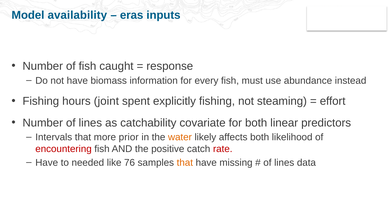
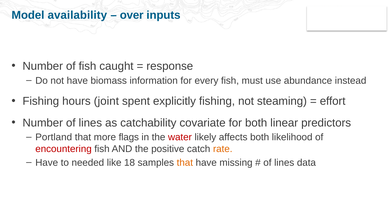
eras: eras -> over (132, 15)
Intervals: Intervals -> Portland (54, 137)
prior: prior -> flags (129, 137)
water colour: orange -> red (180, 137)
rate colour: red -> orange (223, 149)
76: 76 -> 18 (130, 163)
